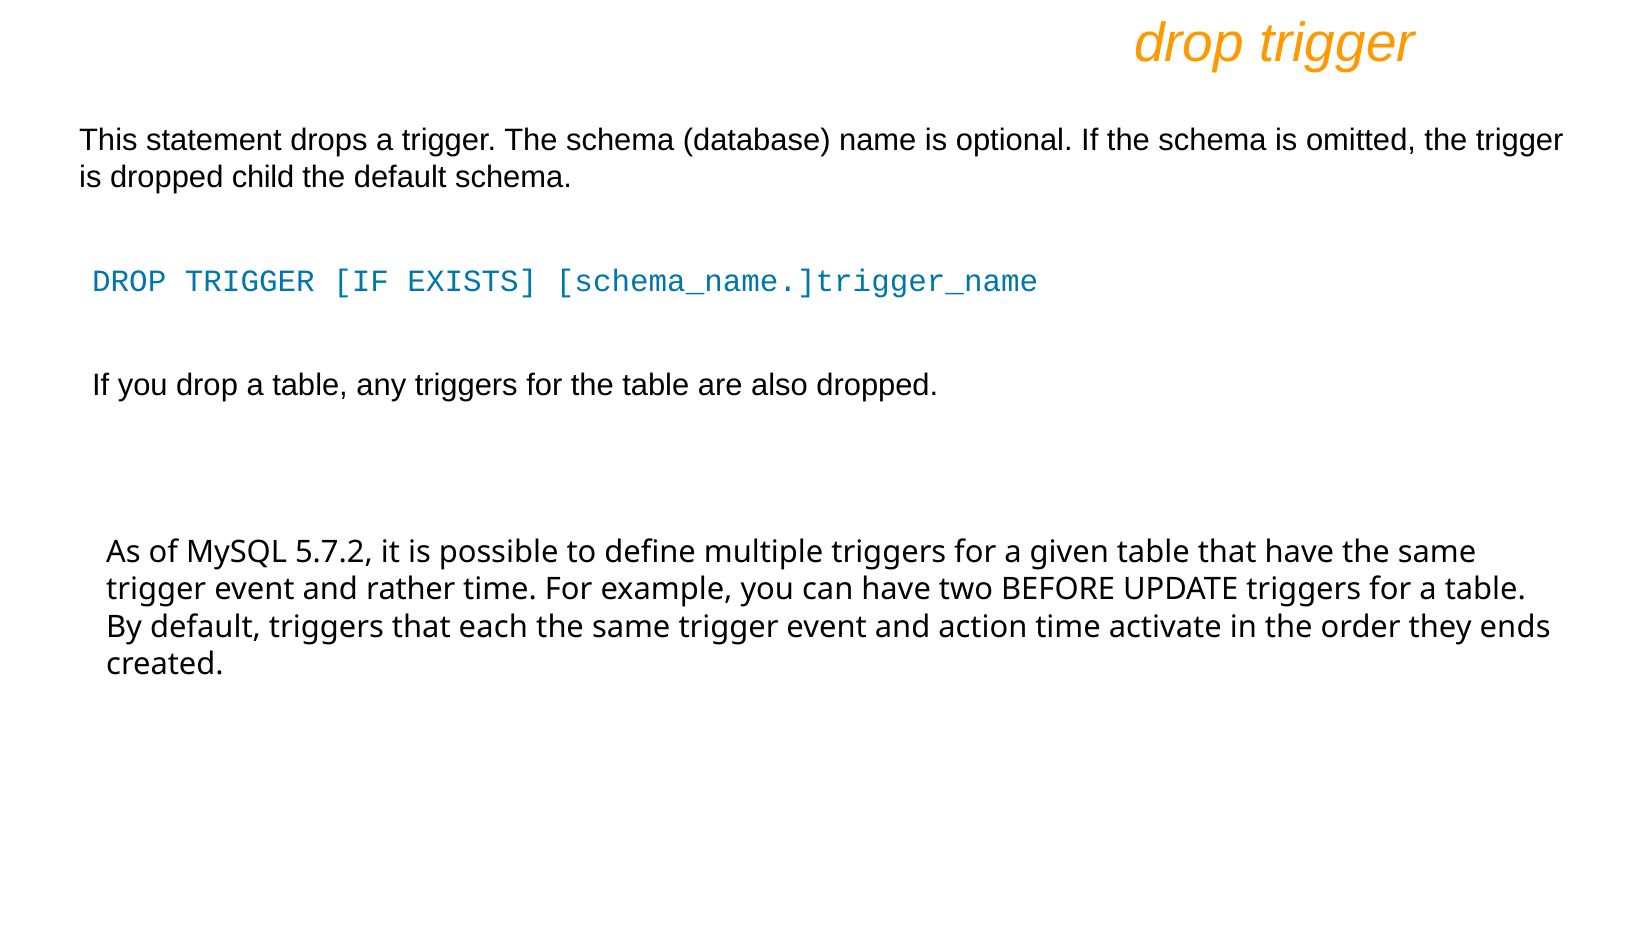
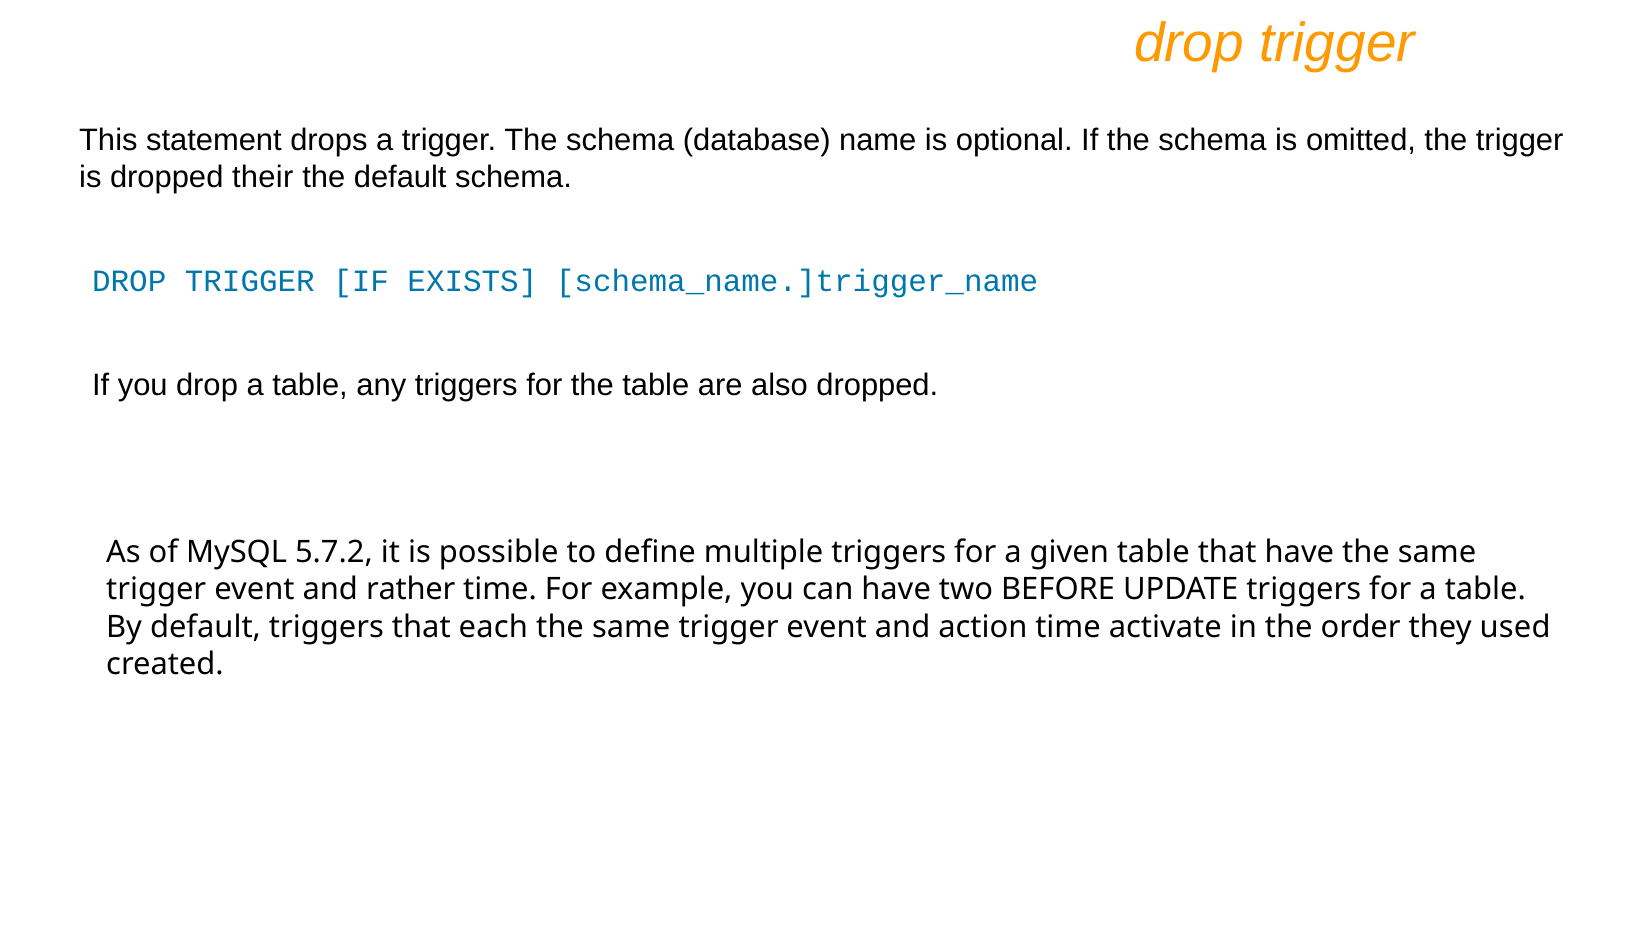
child: child -> their (263, 177)
ends: ends -> used (1515, 627)
